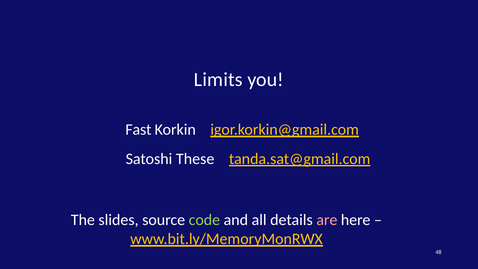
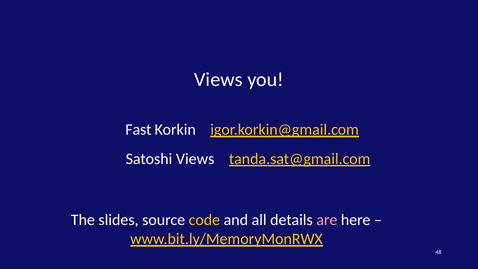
Limits: Limits -> Views (218, 79)
Satoshi These: These -> Views (195, 159)
code colour: light green -> yellow (204, 220)
